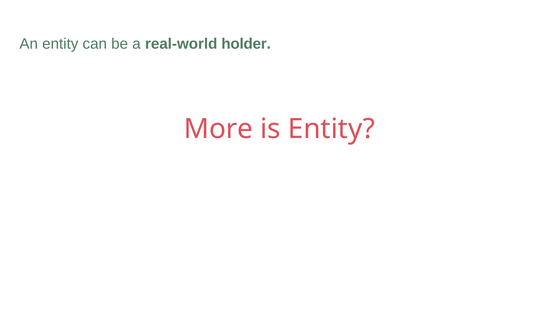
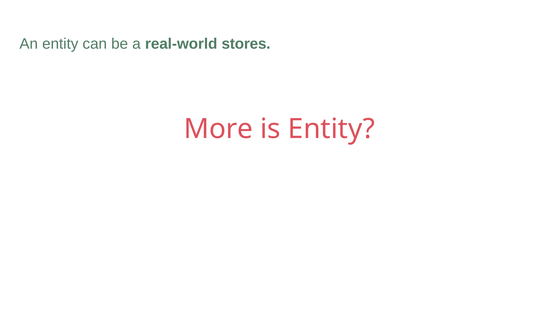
holder: holder -> stores (246, 44)
